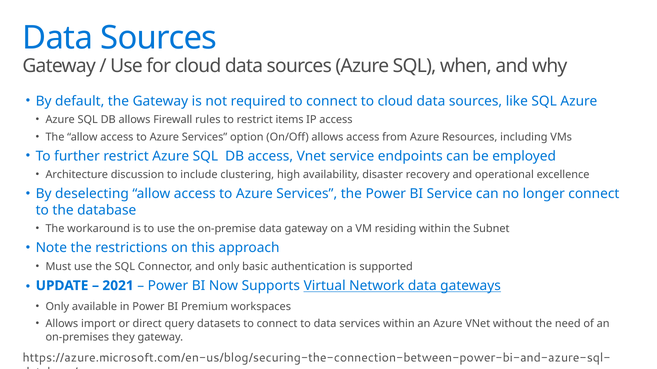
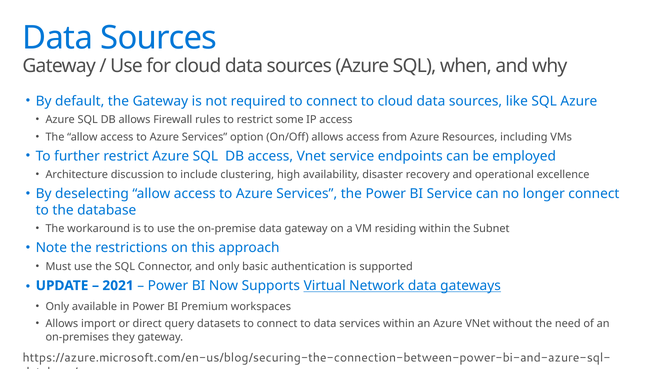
items: items -> some (290, 120)
